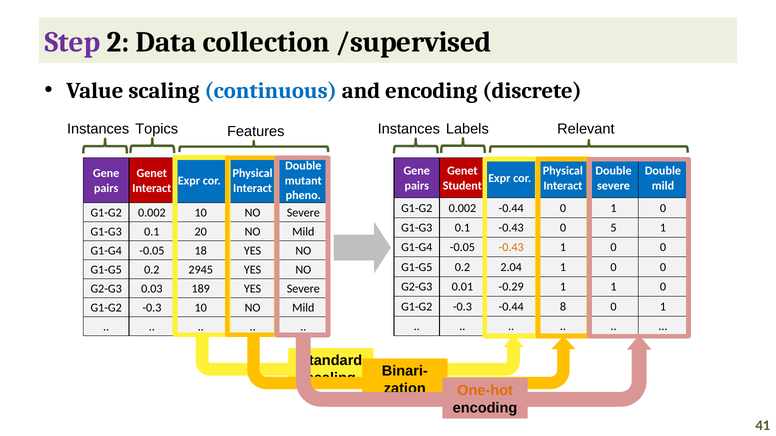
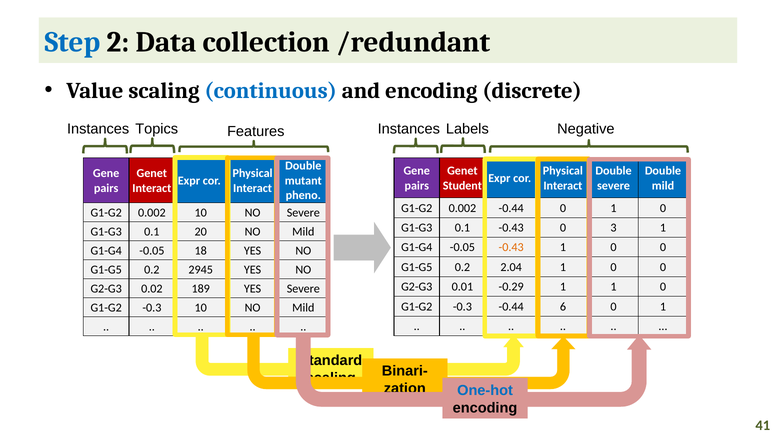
Step colour: purple -> blue (72, 42)
/supervised: /supervised -> /redundant (413, 42)
Relevant: Relevant -> Negative (586, 129)
5: 5 -> 3 (614, 228)
0.03: 0.03 -> 0.02 (152, 289)
8: 8 -> 6 (563, 307)
One-hot colour: orange -> blue (485, 391)
